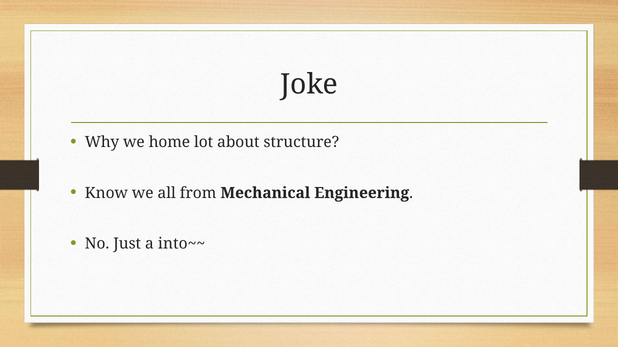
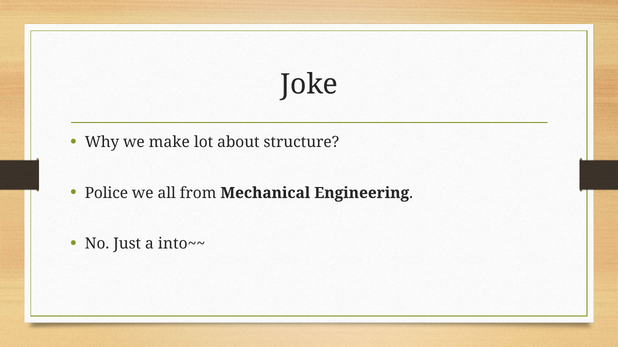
home: home -> make (169, 142)
Know: Know -> Police (106, 193)
